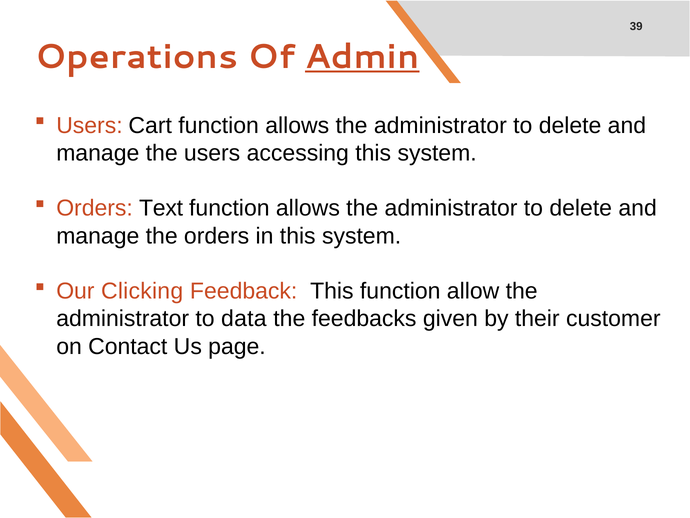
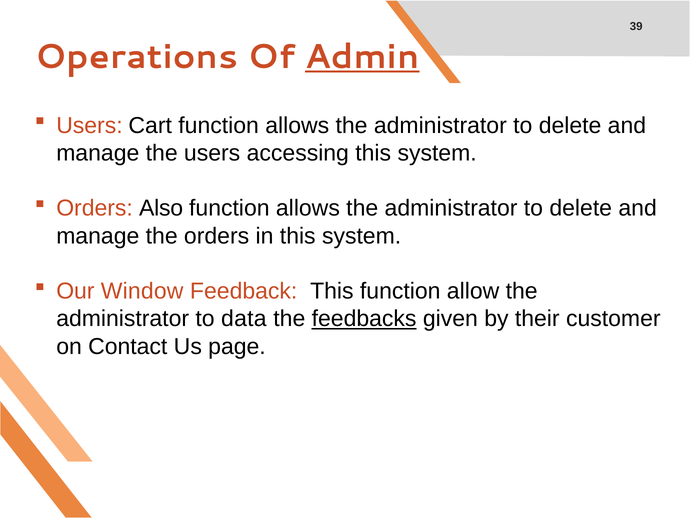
Text: Text -> Also (161, 208)
Clicking: Clicking -> Window (142, 291)
feedbacks underline: none -> present (364, 319)
